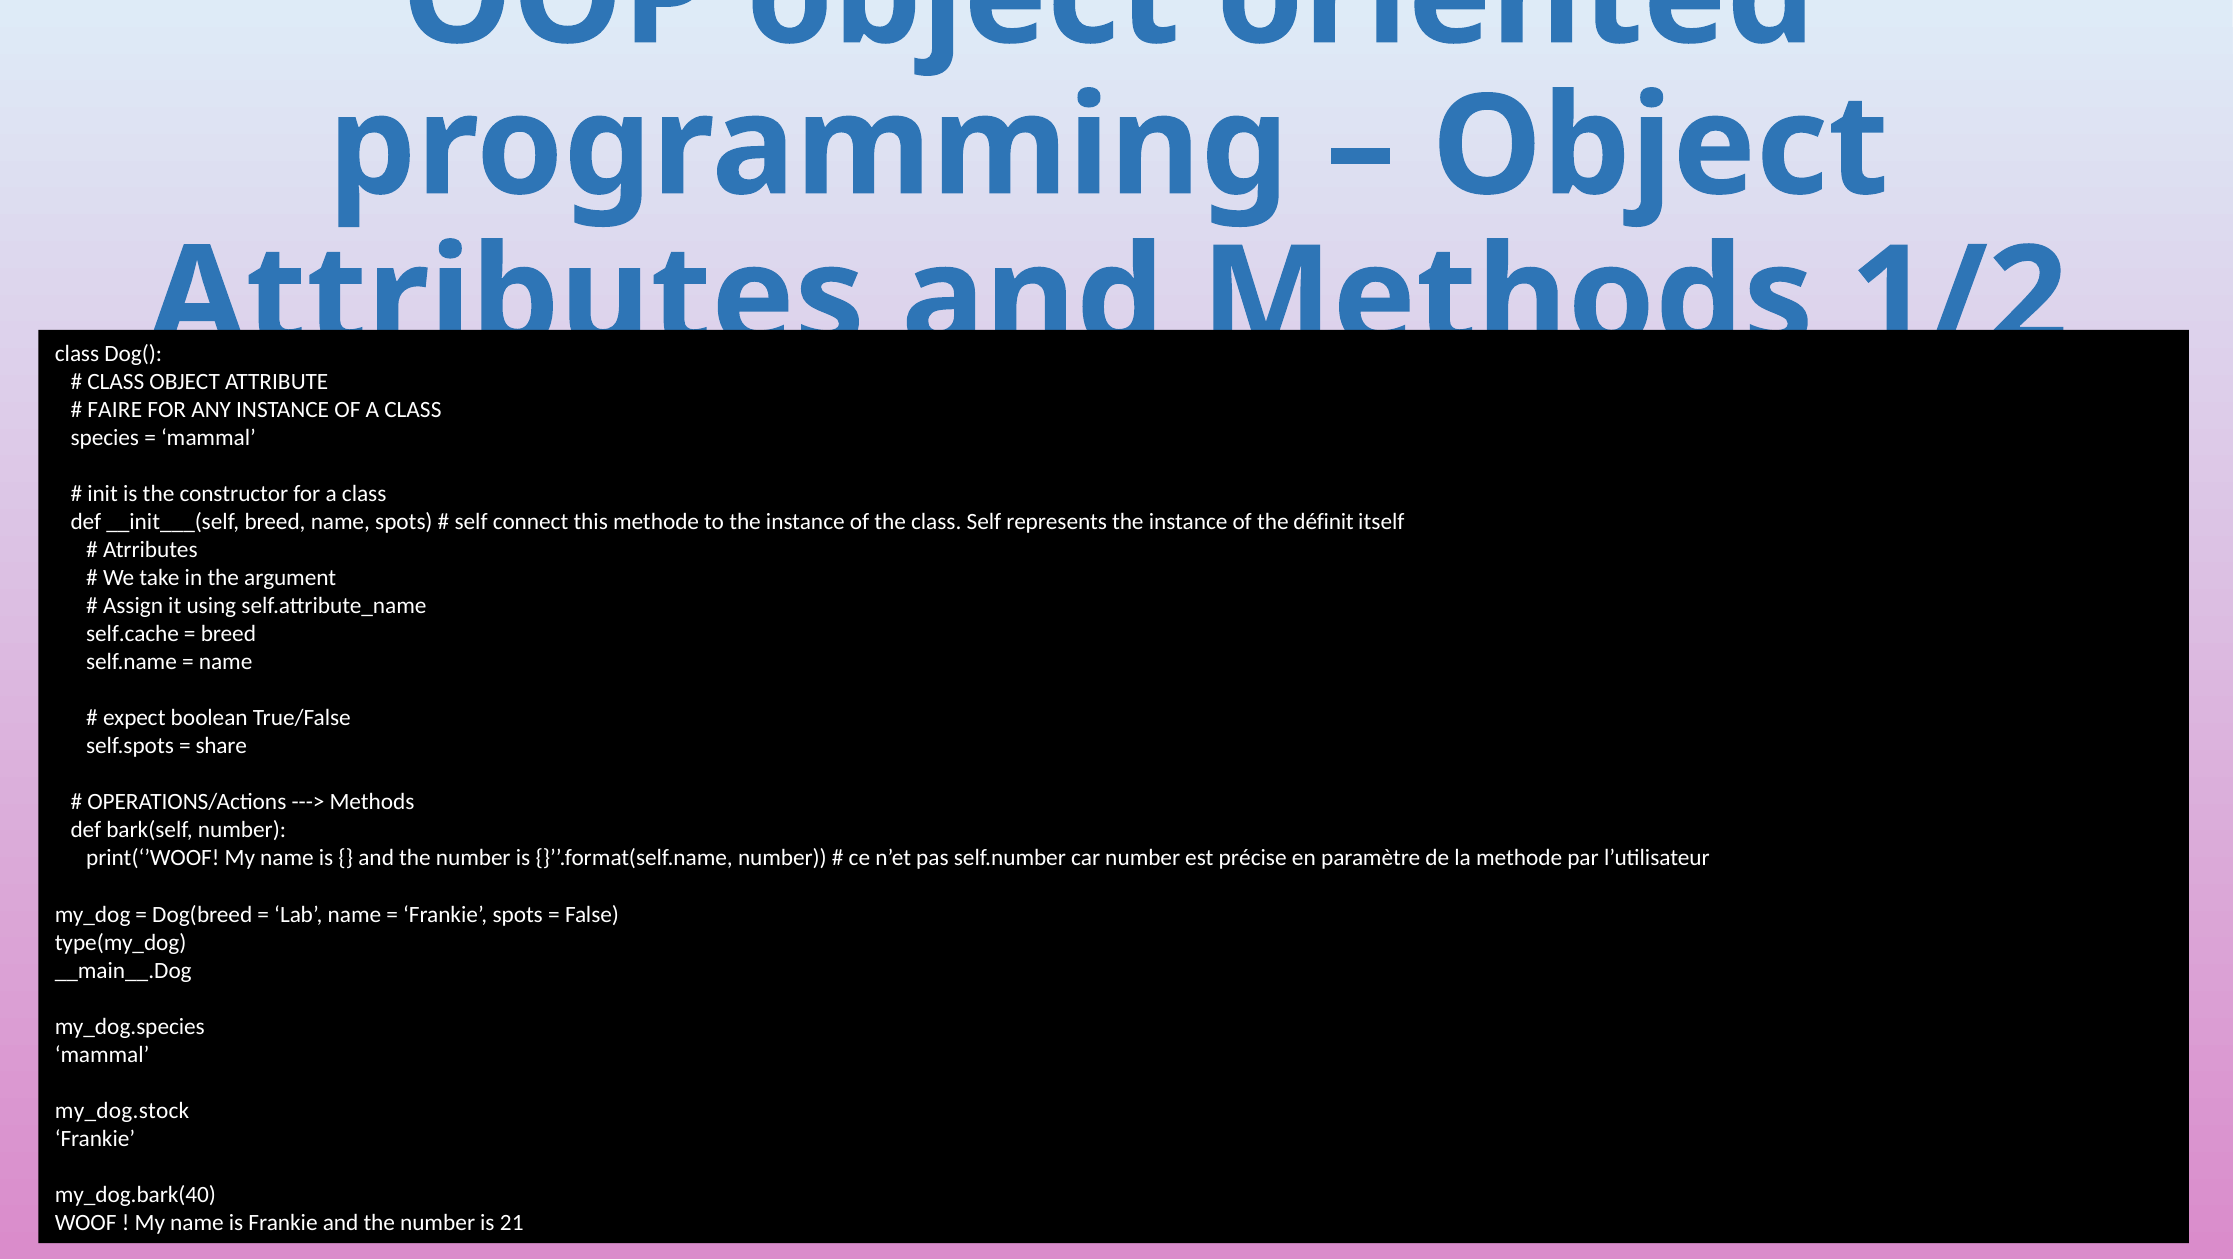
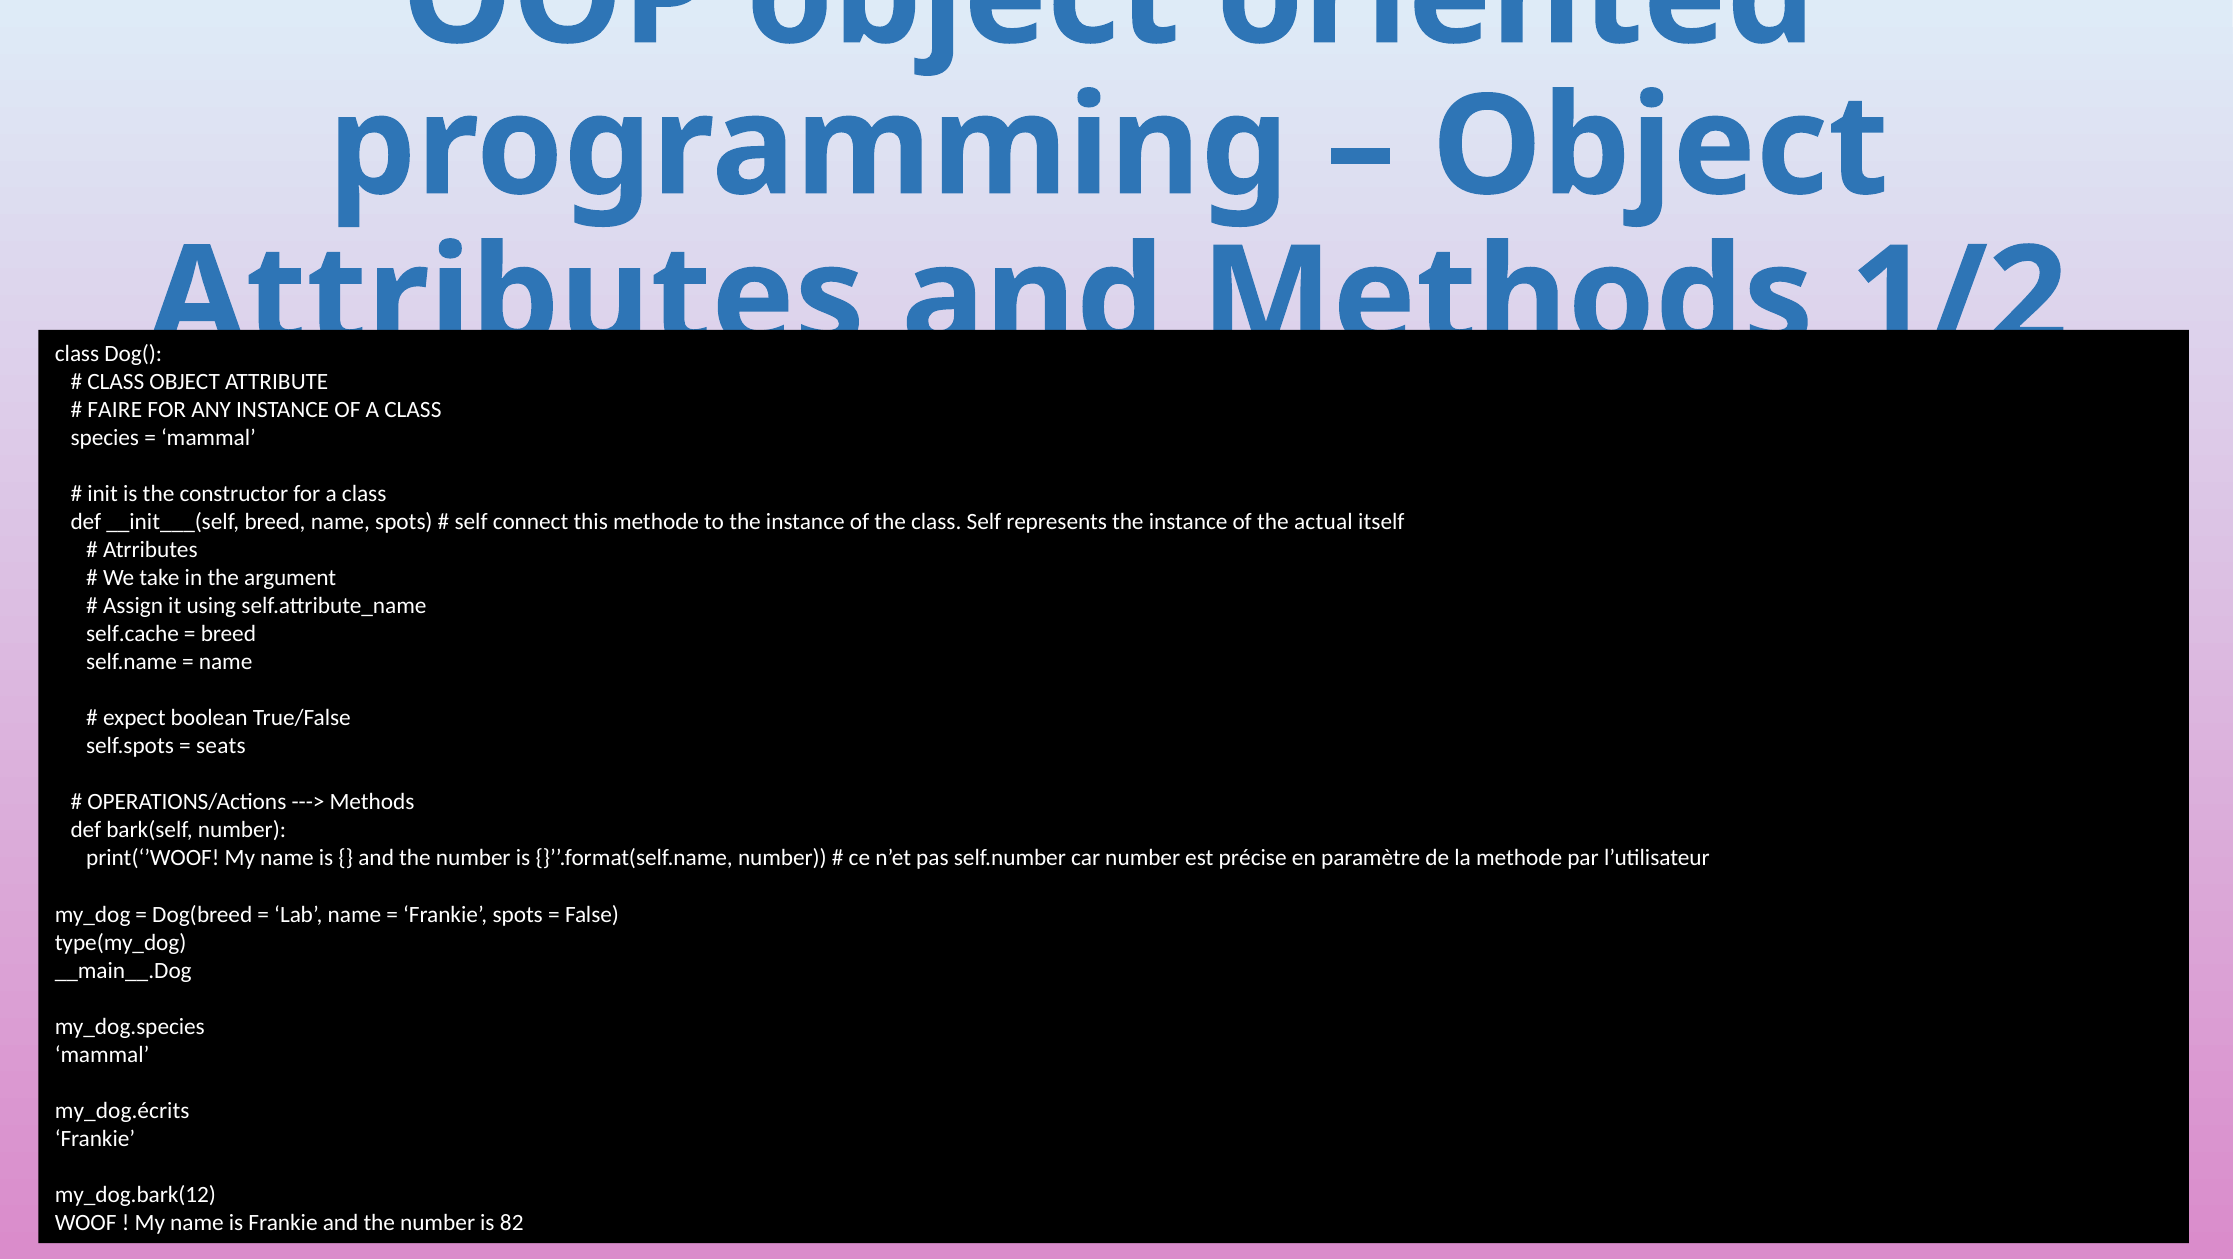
définit: définit -> actual (1323, 522)
share: share -> seats (221, 746)
my_dog.stock: my_dog.stock -> my_dog.écrits (122, 1110)
my_dog.bark(40: my_dog.bark(40 -> my_dog.bark(12 (135, 1194)
21: 21 -> 82 (512, 1222)
